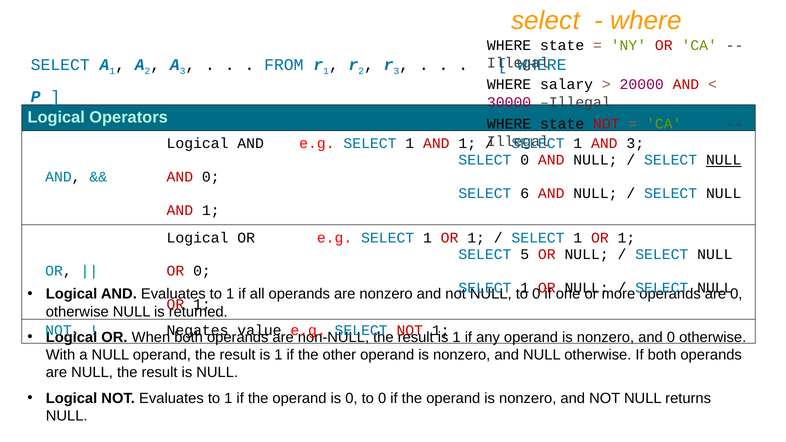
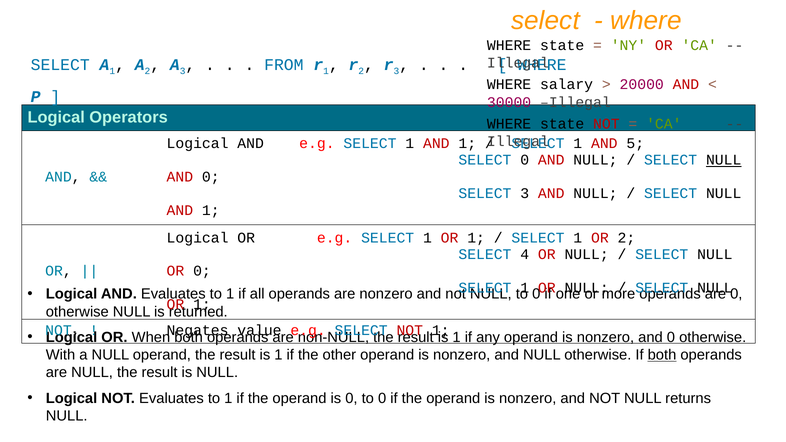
AND 3: 3 -> 5 (635, 143)
SELECT 6: 6 -> 3 (525, 193)
1: 1 -> 2 (626, 238)
5: 5 -> 4 (525, 254)
both underline: none -> present (662, 355)
